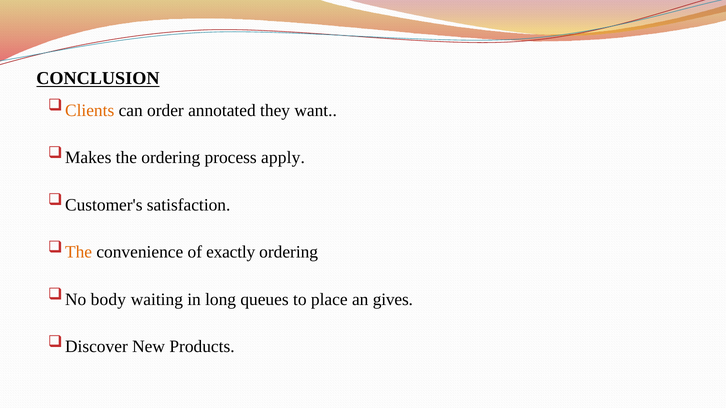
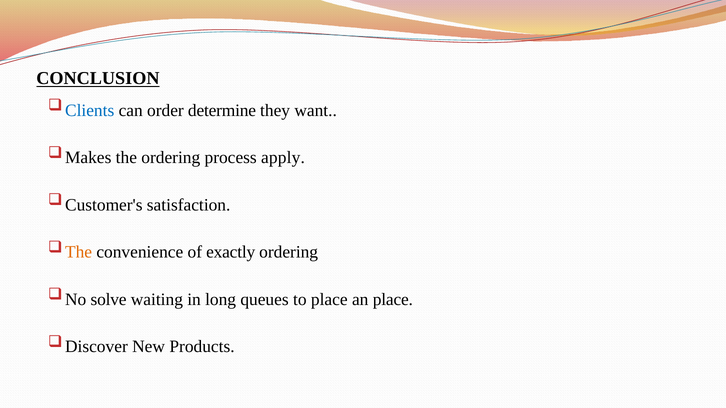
Clients colour: orange -> blue (90, 111)
annotated: annotated -> determine (222, 111)
body: body -> solve (109, 300)
an gives: gives -> place (393, 300)
